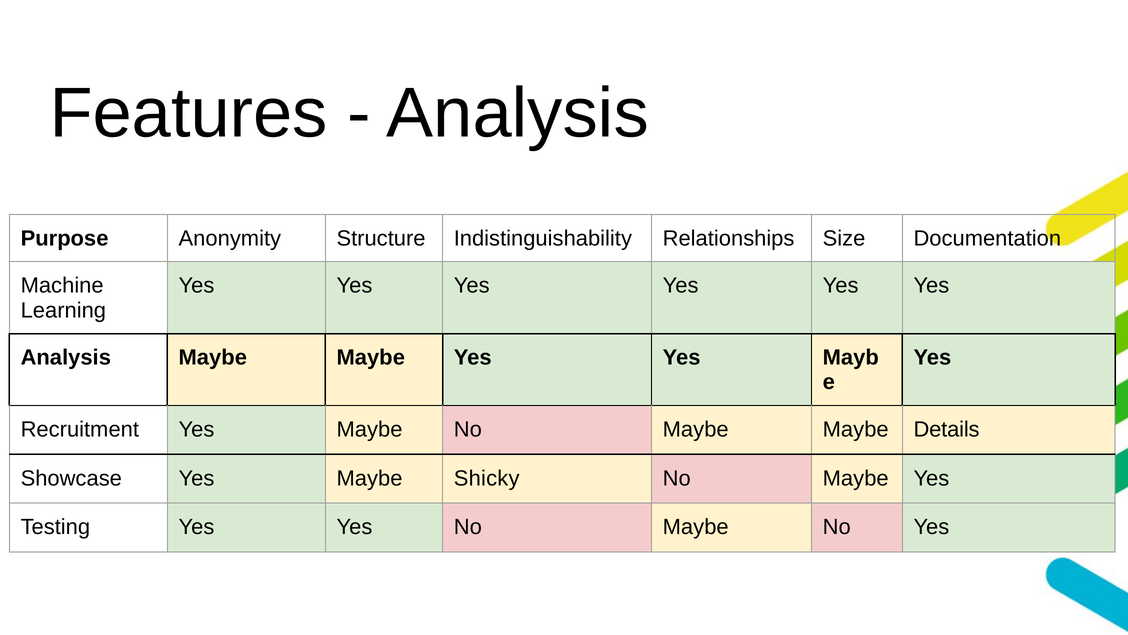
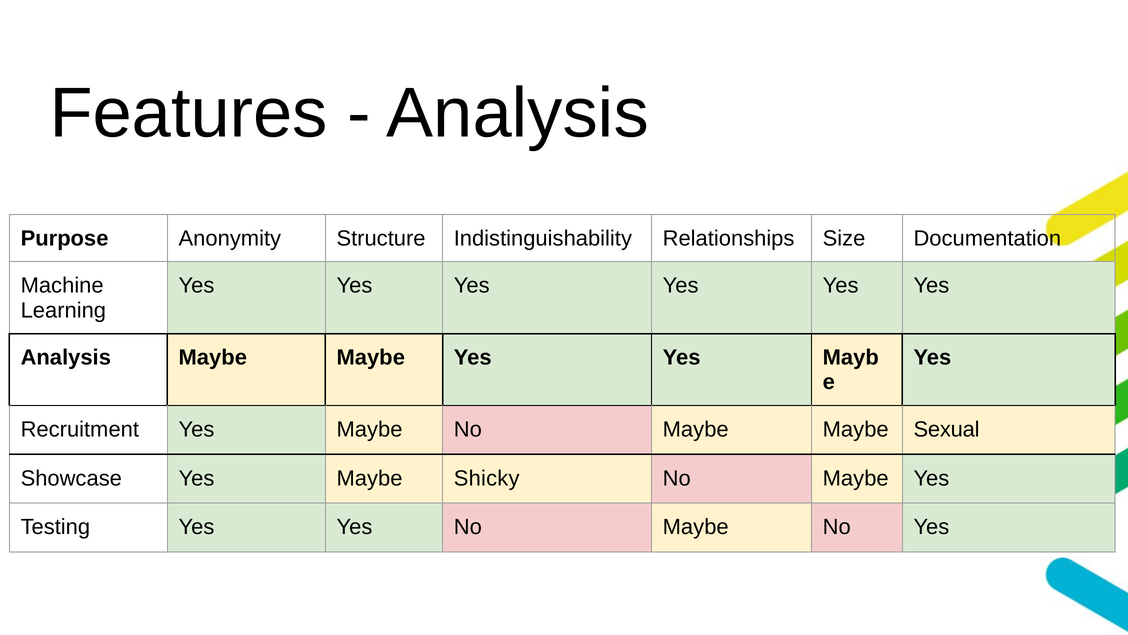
Details: Details -> Sexual (947, 429)
